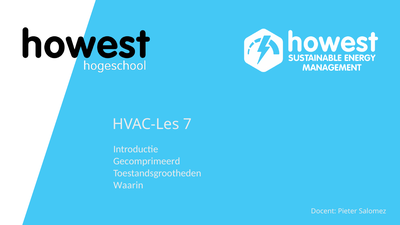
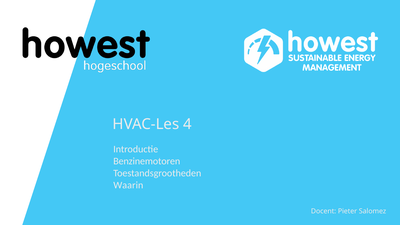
7: 7 -> 4 (187, 124)
Gecomprimeerd: Gecomprimeerd -> Benzinemotoren (147, 161)
